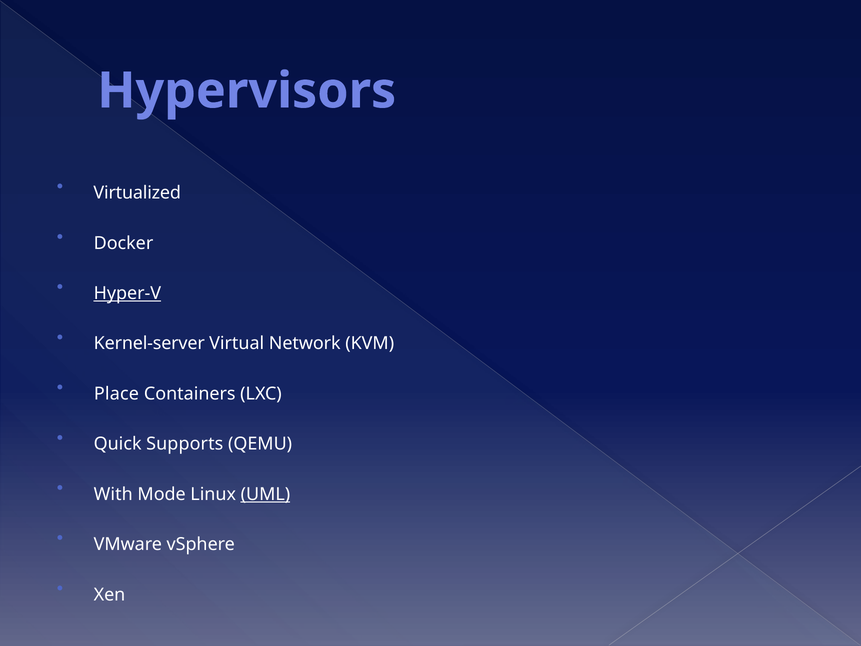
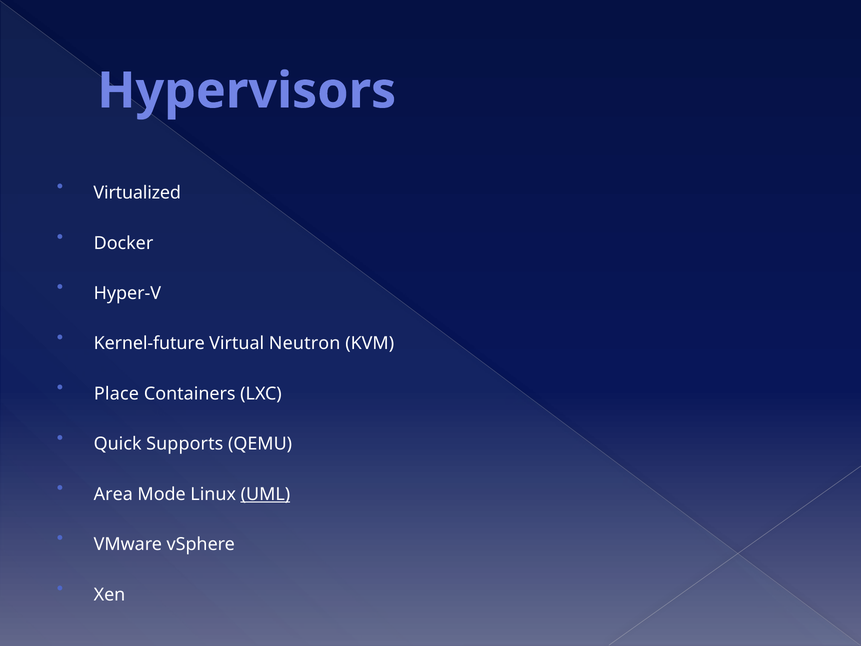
Hyper-V underline: present -> none (127, 293)
Kernel-server: Kernel-server -> Kernel-future (149, 343)
Network: Network -> Neutron (305, 343)
With: With -> Area (113, 494)
